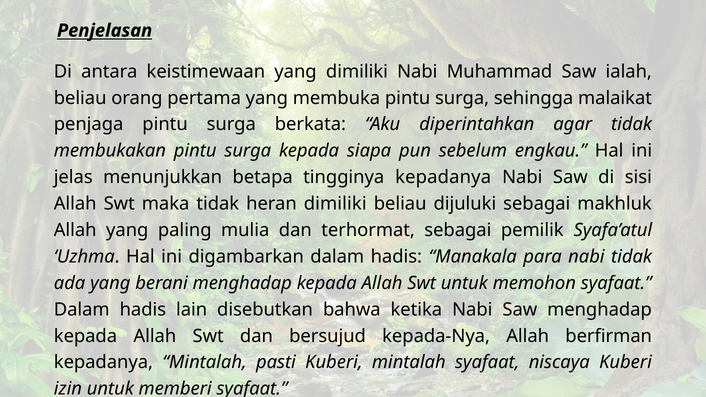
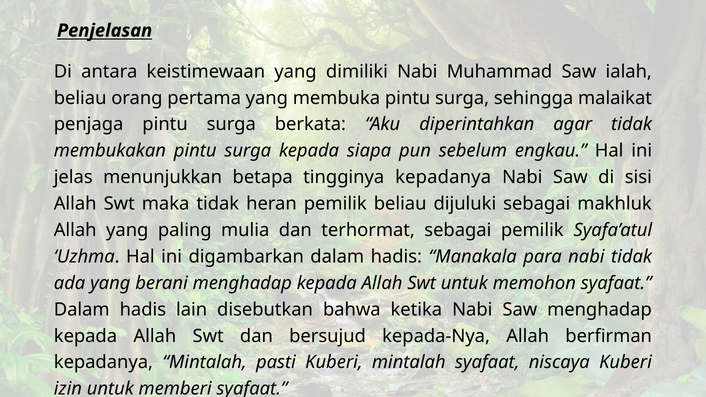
heran dimiliki: dimiliki -> pemilik (335, 204)
